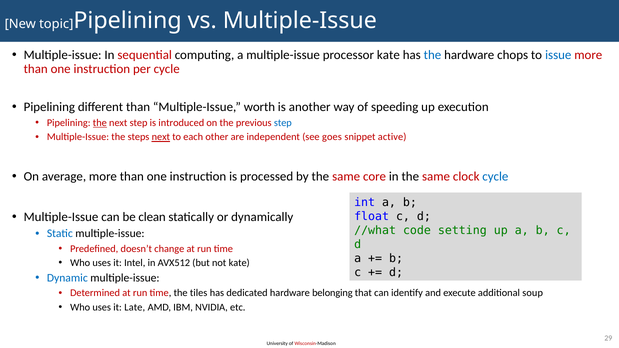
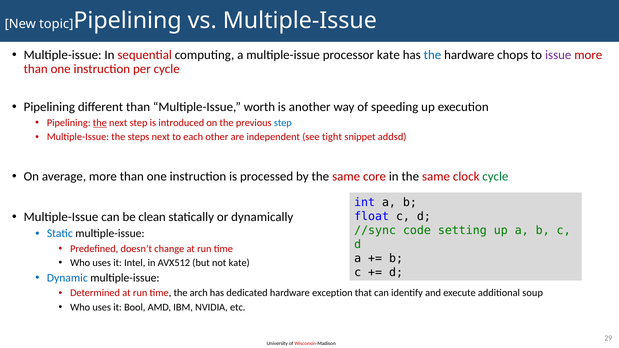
issue colour: blue -> purple (558, 55)
next underline: present -> none (161, 137)
goes: goes -> tight (332, 137)
active: active -> addsd (392, 137)
cycle colour: blue -> green (495, 176)
//what: //what -> //sync (375, 231)
tiles: tiles -> arch (199, 293)
belonging: belonging -> exception (332, 293)
Late: Late -> Bool (135, 308)
